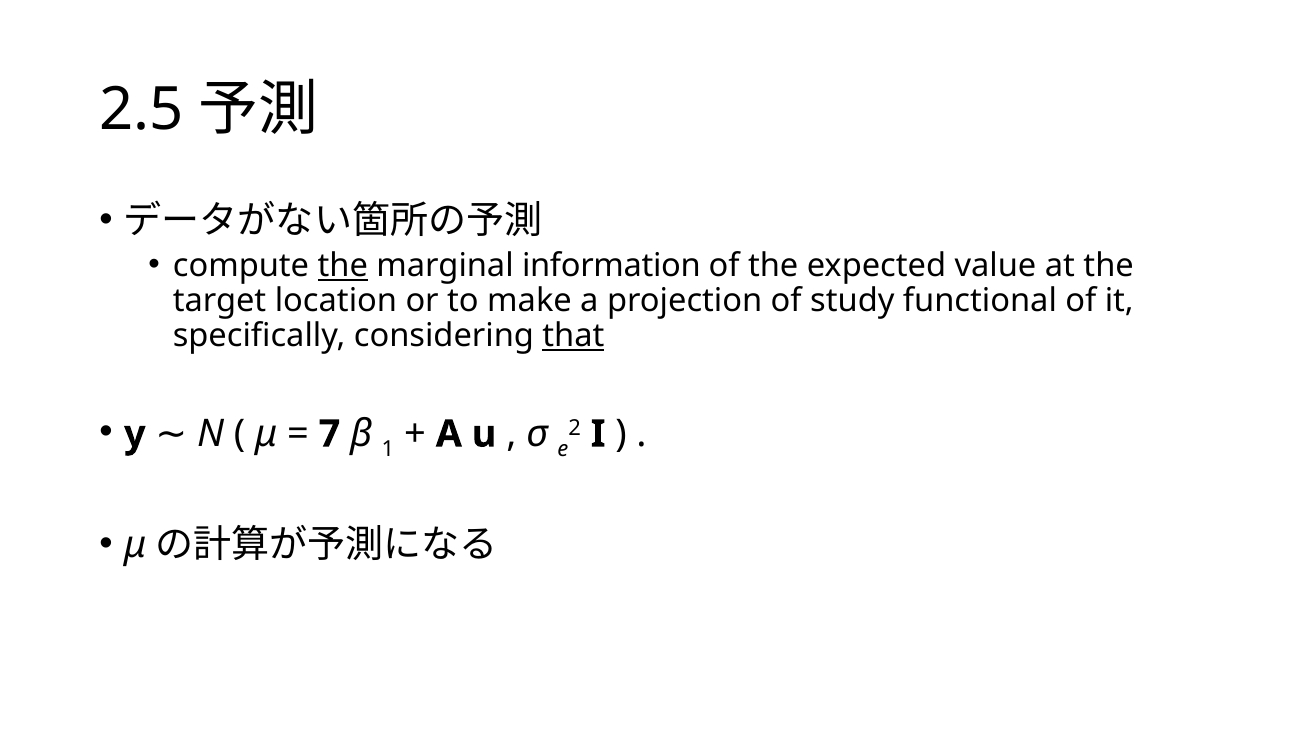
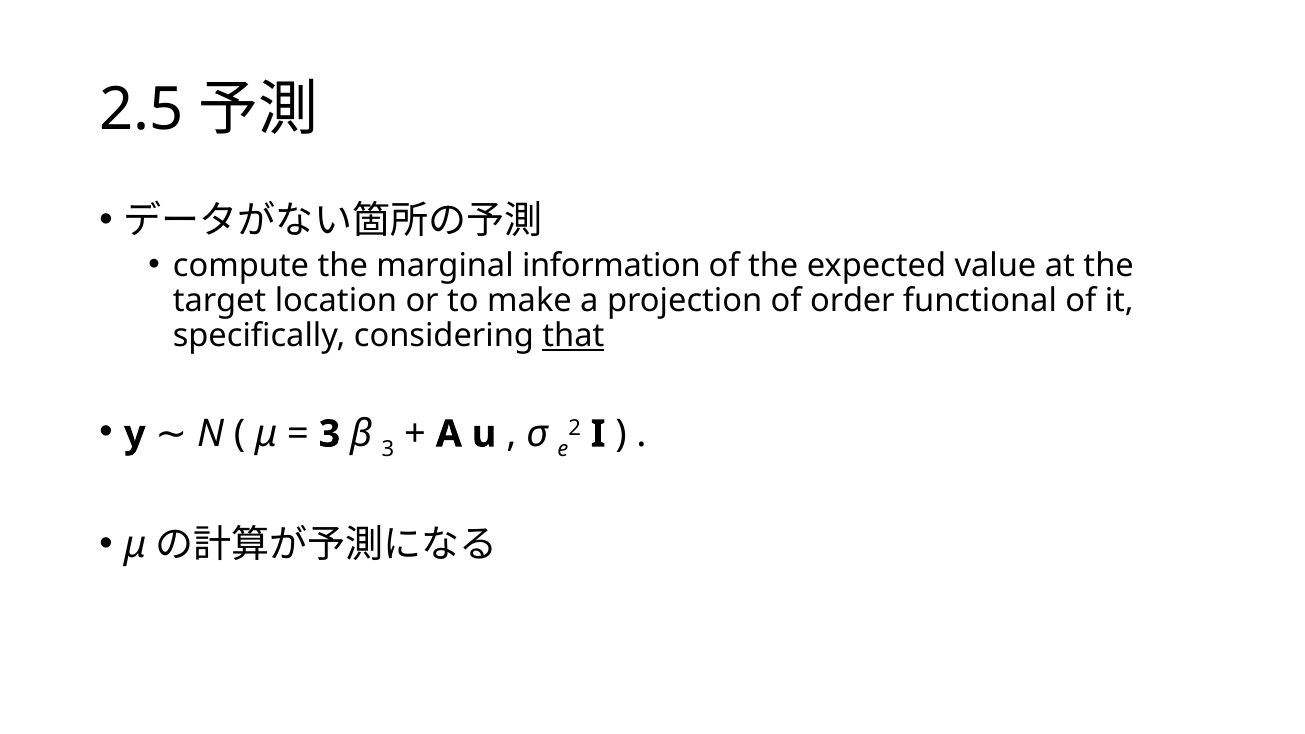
the underline: present -> none (343, 266)
study: study -> order (852, 301)
7: 7 -> 3 (329, 434)
β 1: 1 -> 3 (388, 449)
